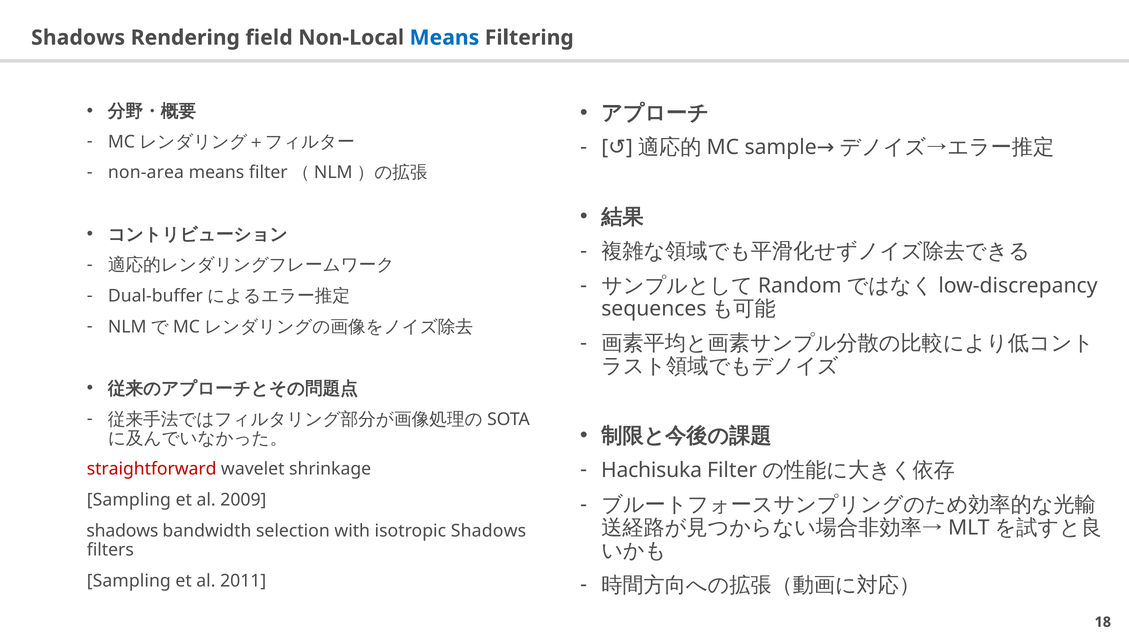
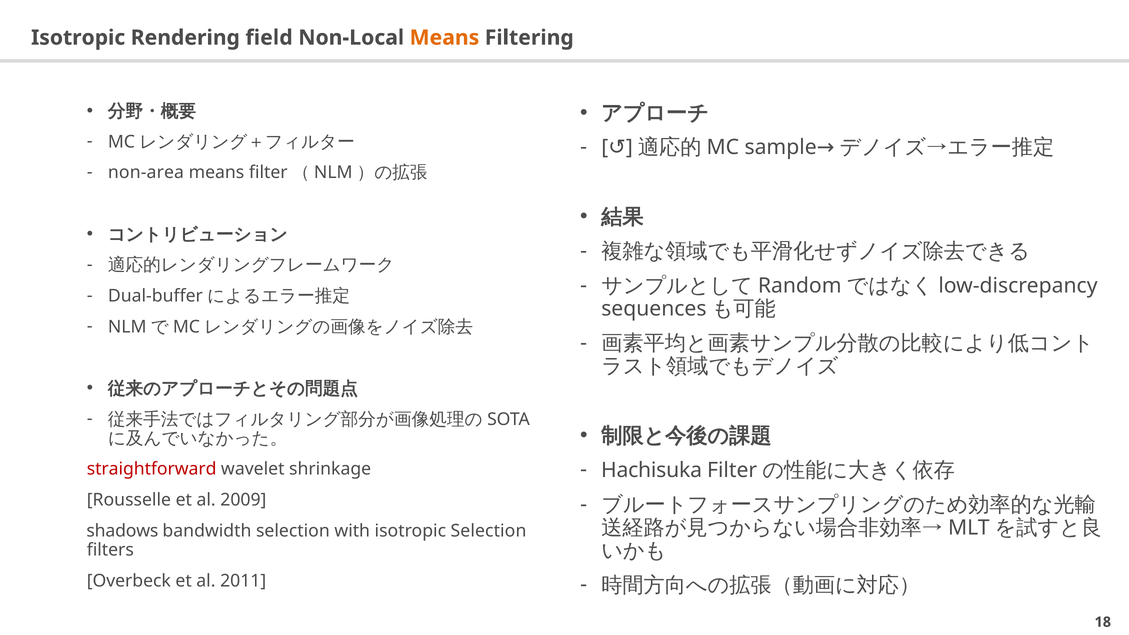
Shadows: Shadows -> Isotropic (78, 38)
Means colour: blue -> orange (444, 38)
Sampling: Sampling -> Rousselle (129, 500)
isotropic Shadows: Shadows -> Selection (488, 531)
Sampling: Sampling -> Overbeck (129, 581)
